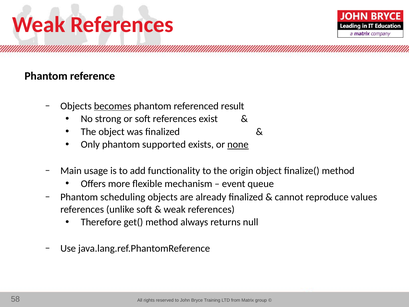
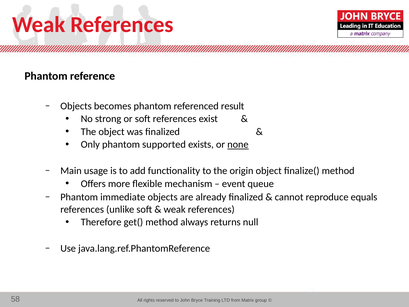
becomes underline: present -> none (113, 106)
scheduling: scheduling -> immediate (123, 197)
values: values -> equals (364, 197)
